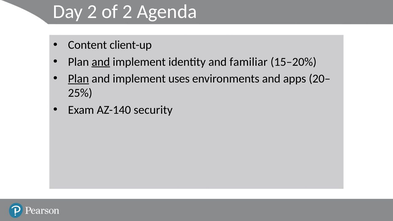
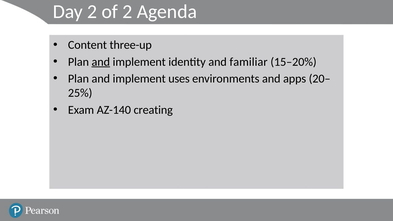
client-up: client-up -> three-up (131, 45)
Plan underline: present -> none (78, 79)
security: security -> creating (153, 110)
